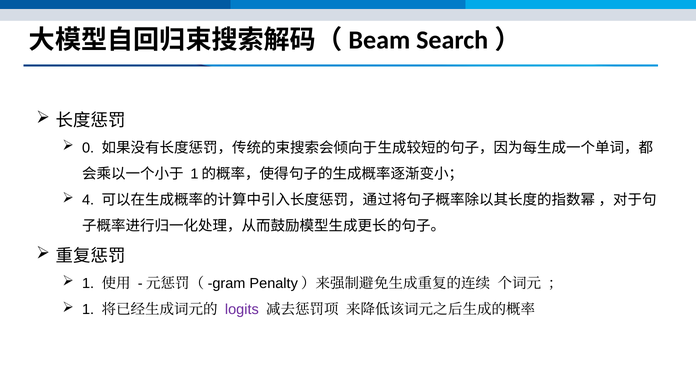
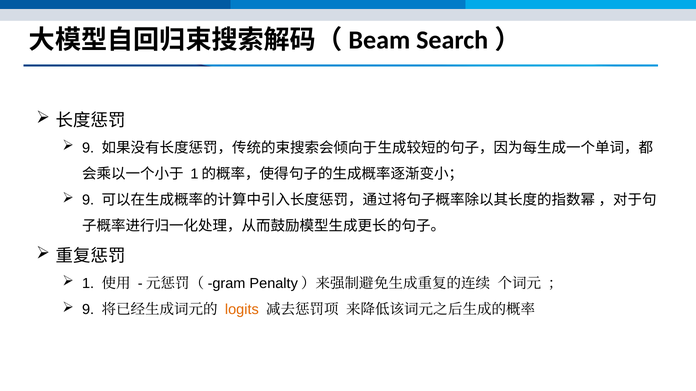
0: 0 -> 9 (88, 148)
4: 4 -> 9 (88, 200)
1: 1 -> 9 (88, 310)
logits colour: purple -> orange (242, 310)
